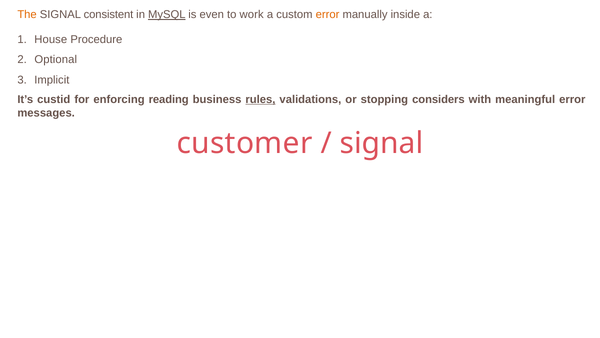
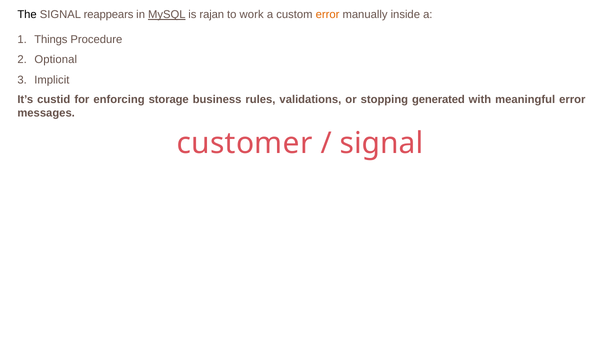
The colour: orange -> black (27, 15)
consistent: consistent -> reappears (109, 15)
even: even -> rajan (212, 15)
House: House -> Things (51, 39)
reading: reading -> storage (169, 99)
rules underline: present -> none (260, 99)
considers: considers -> generated (438, 99)
